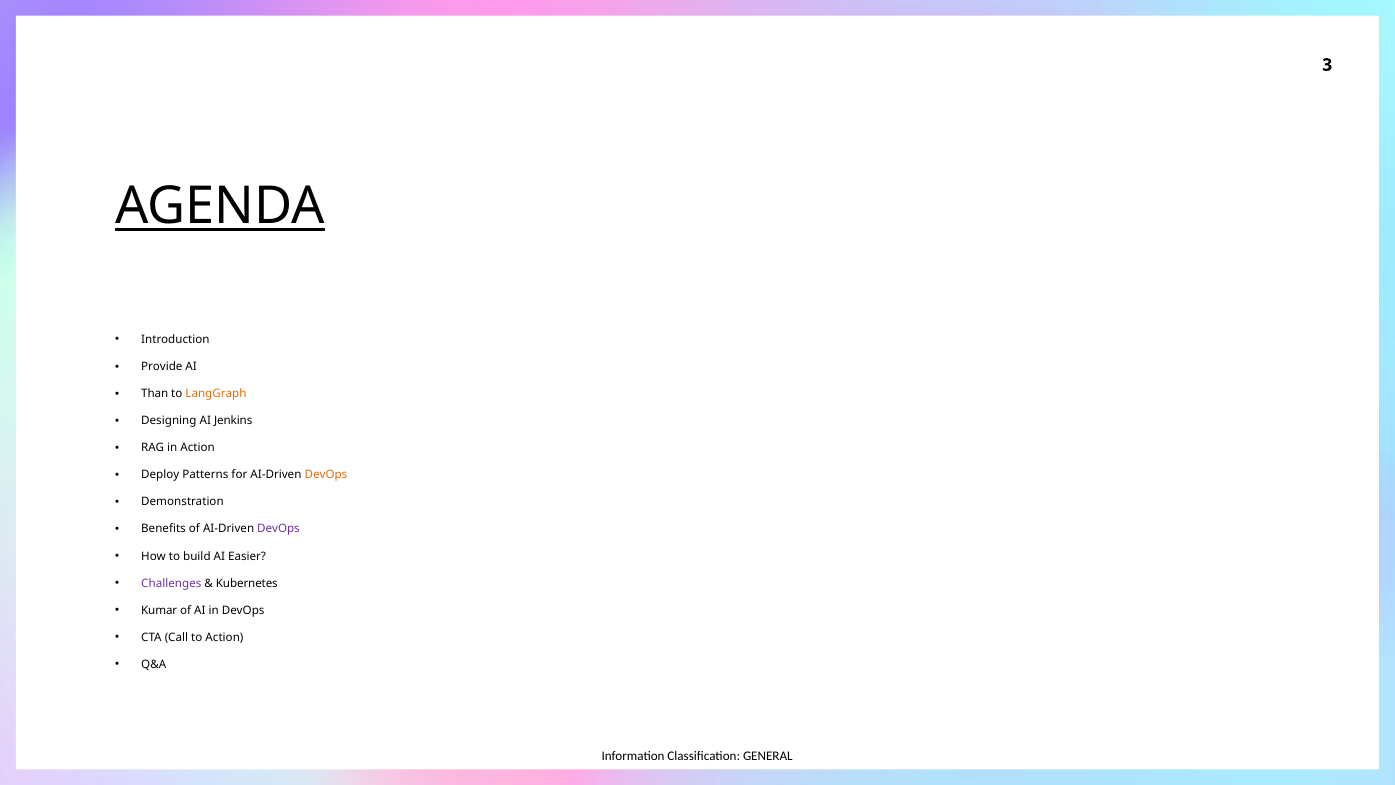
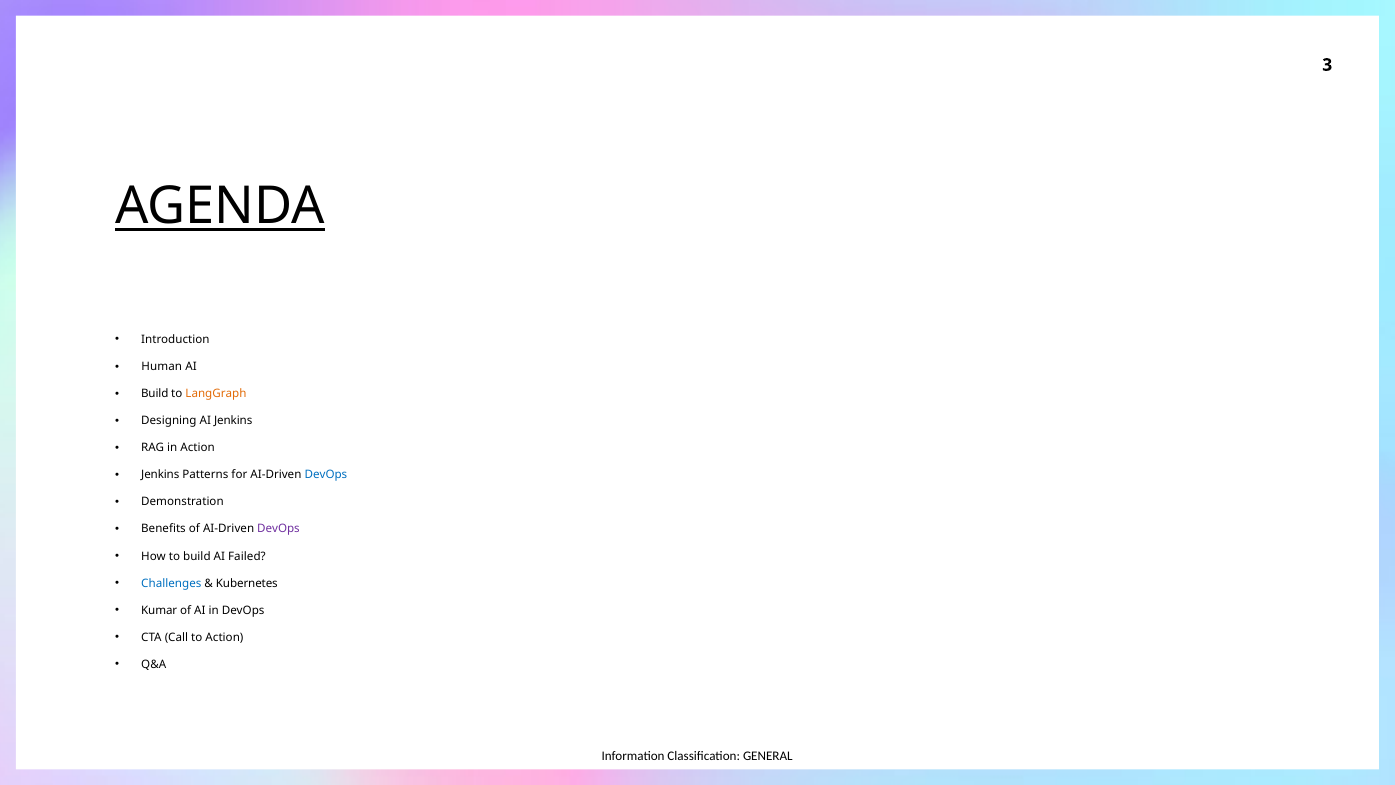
Provide: Provide -> Human (162, 367)
Than: Than -> Build (155, 394)
Deploy: Deploy -> Jenkins (160, 475)
DevOps colour: orange -> blue (326, 475)
Easier: Easier -> Failed (247, 556)
Challenges colour: purple -> blue (171, 583)
